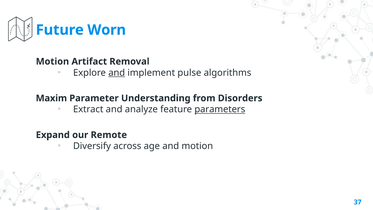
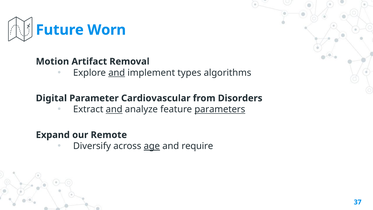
pulse: pulse -> types (189, 73)
Maxim: Maxim -> Digital (51, 98)
Understanding: Understanding -> Cardiovascular (156, 98)
and underline: none -> present (114, 109)
age underline: none -> present (152, 146)
and motion: motion -> require (197, 146)
